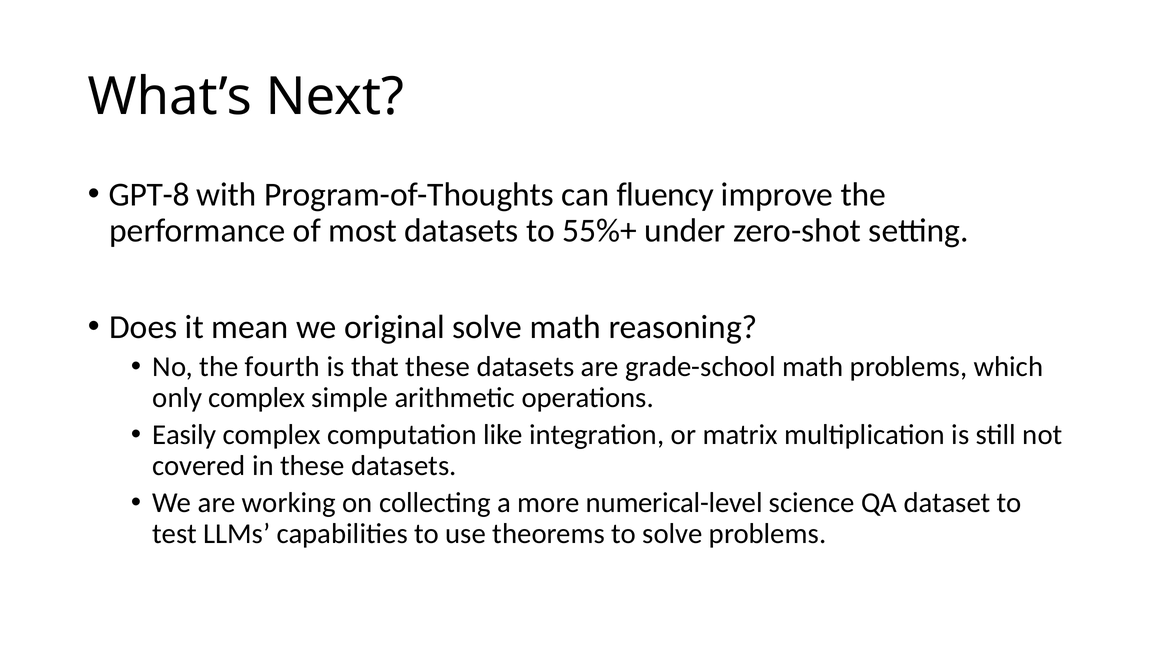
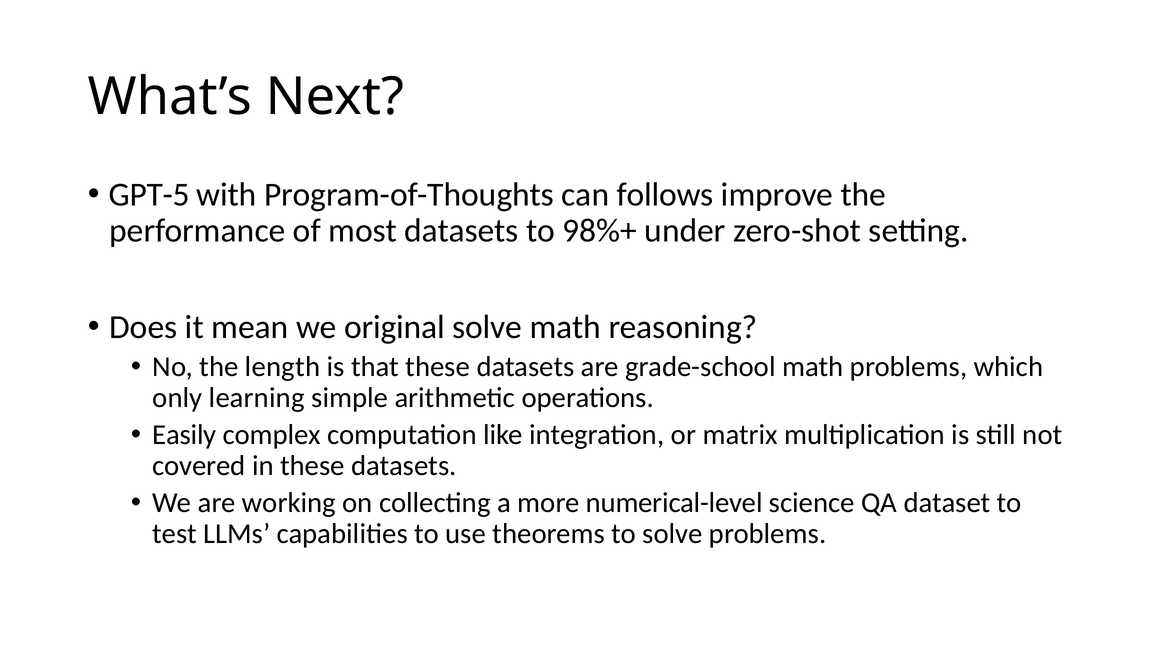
GPT-8: GPT-8 -> GPT-5 (149, 195)
fluency: fluency -> follows (665, 195)
55%+: 55%+ -> 98%+ (600, 231)
fourth: fourth -> length (282, 367)
only complex: complex -> learning (257, 398)
